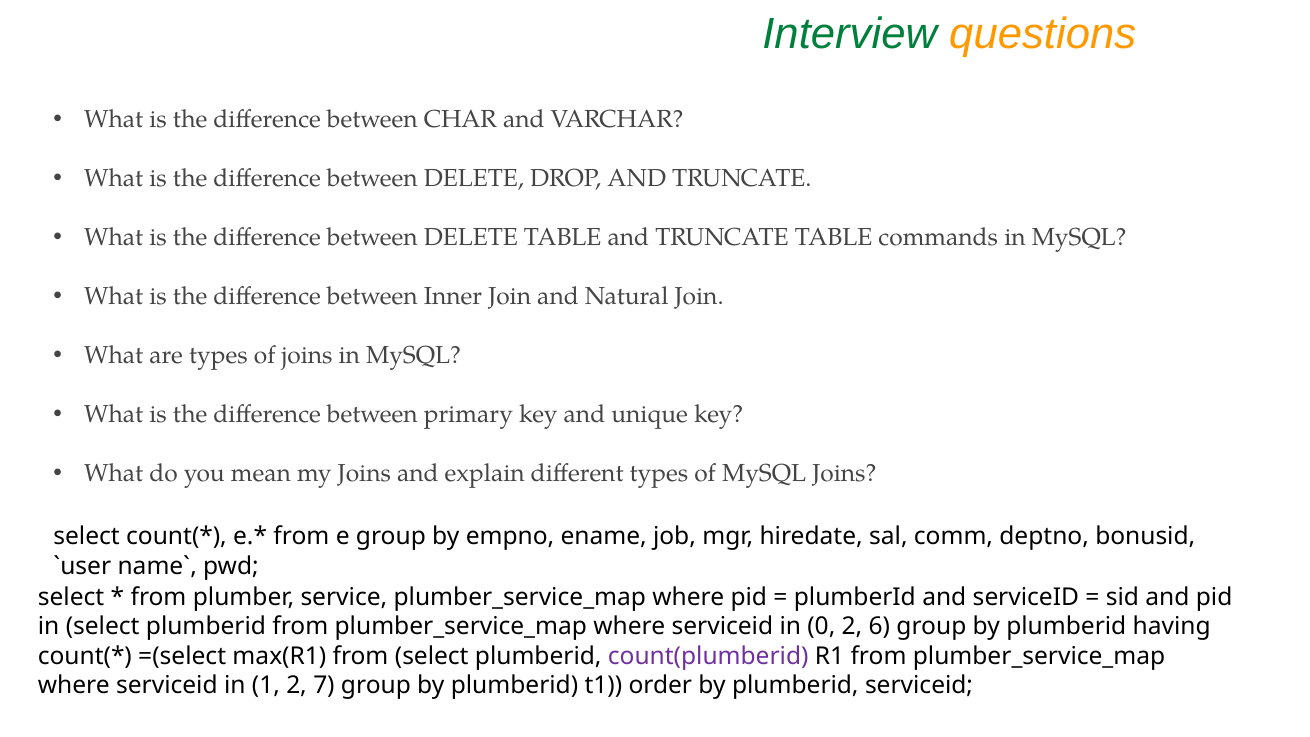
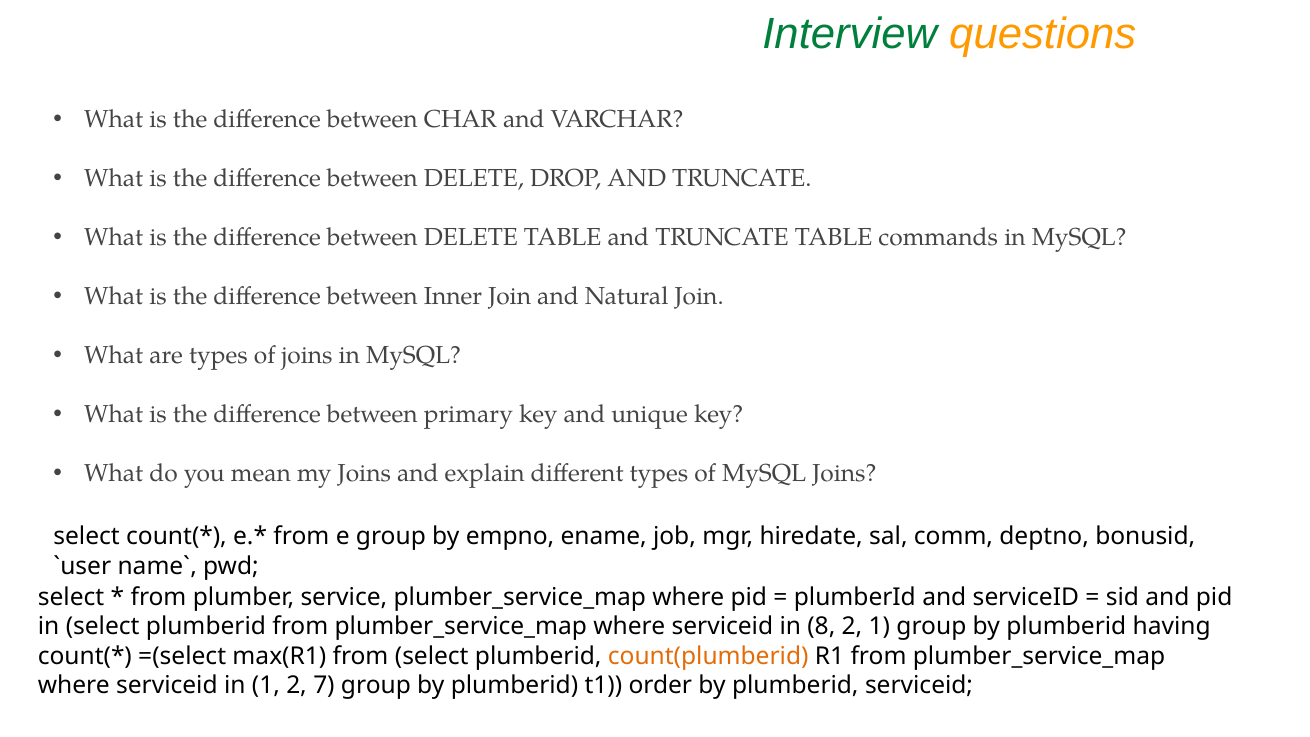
0: 0 -> 8 (821, 626)
2 6: 6 -> 1 (879, 626)
count(plumberid colour: purple -> orange (708, 656)
